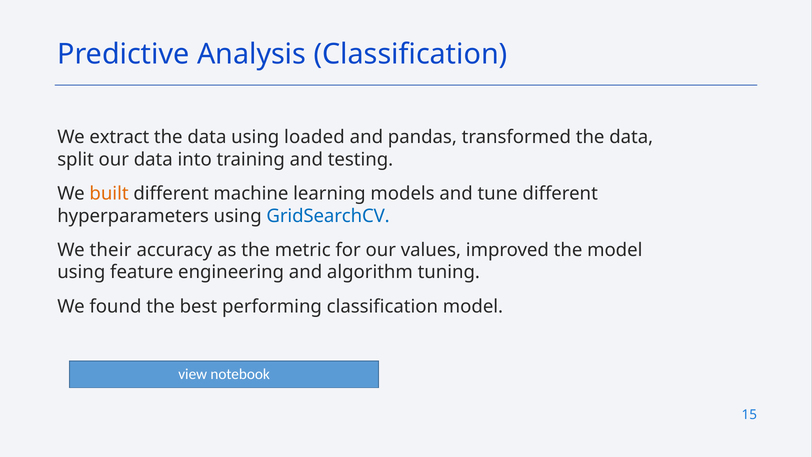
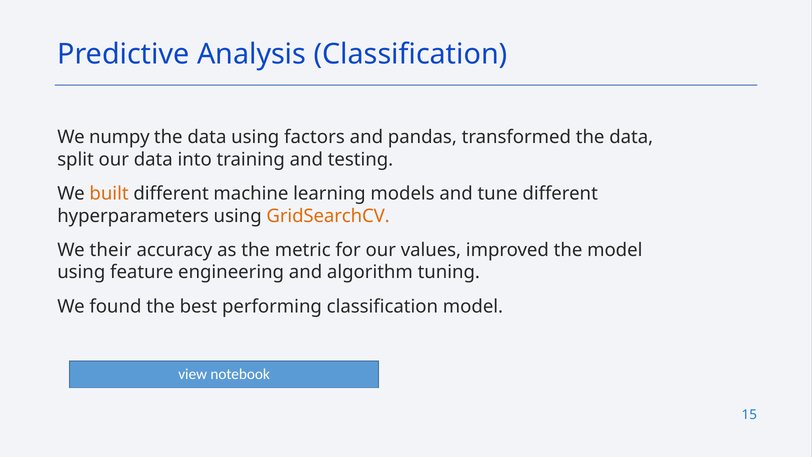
extract: extract -> numpy (119, 137)
loaded: loaded -> factors (314, 137)
GridSearchCV colour: blue -> orange (328, 216)
